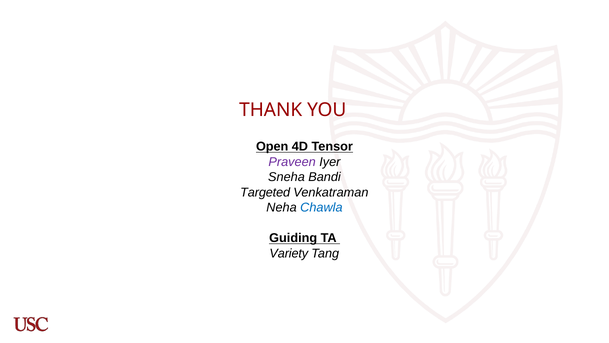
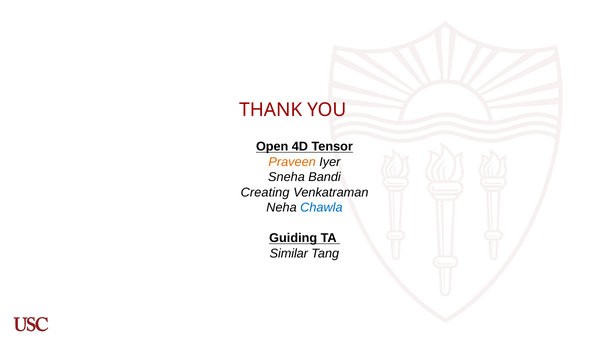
Praveen colour: purple -> orange (292, 162)
Targeted: Targeted -> Creating (265, 192)
Variety: Variety -> Similar (289, 253)
